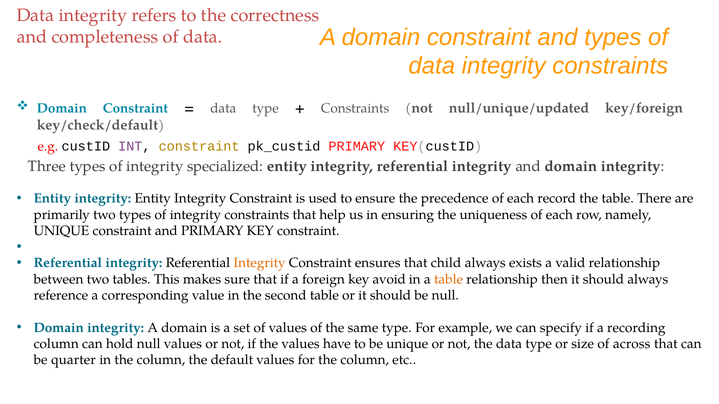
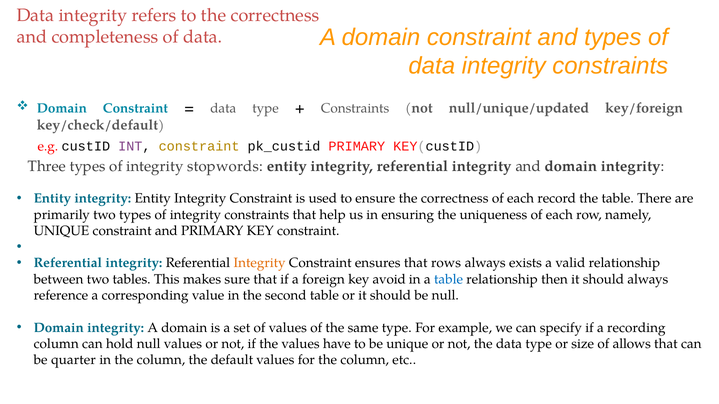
specialized: specialized -> stopwords (225, 166)
ensure the precedence: precedence -> correctness (455, 199)
child: child -> rows (446, 263)
table colour: orange -> blue (449, 280)
across: across -> allows (632, 344)
